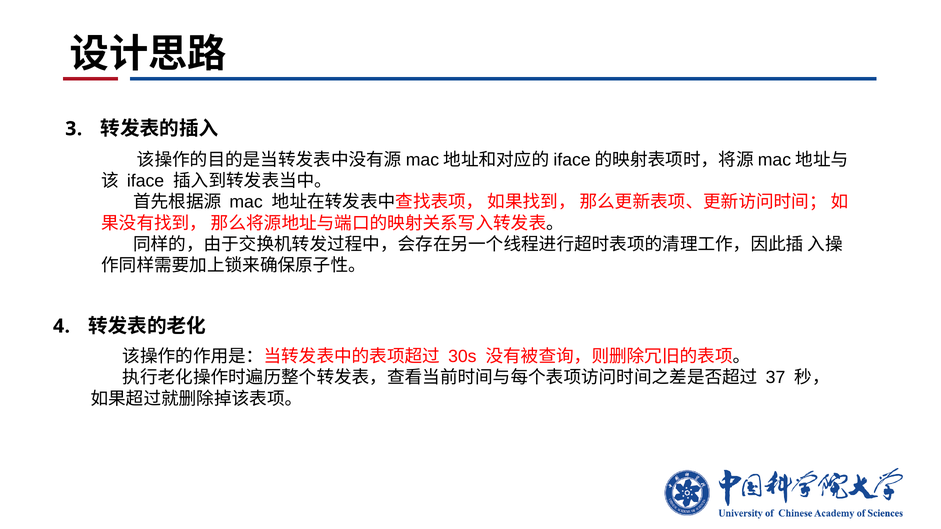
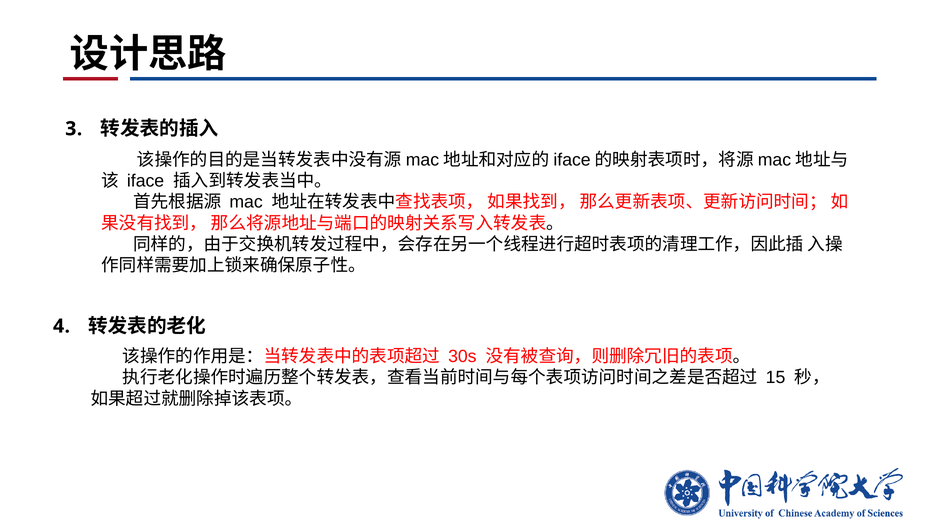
37: 37 -> 15 (776, 378)
